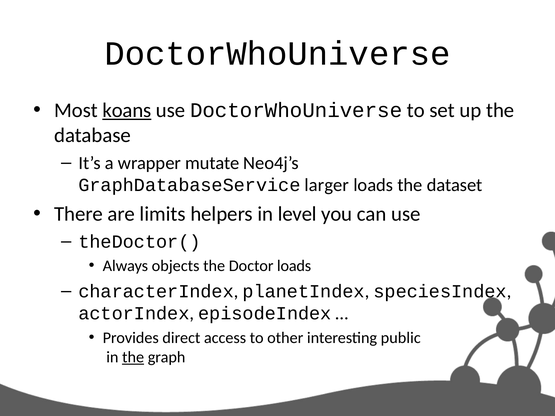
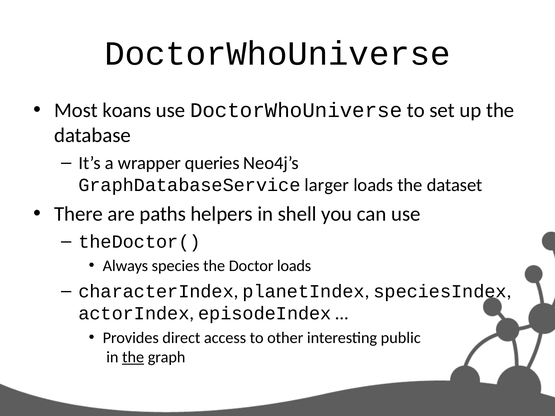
koans underline: present -> none (127, 110)
mutate: mutate -> queries (212, 163)
limits: limits -> paths (163, 214)
level: level -> shell (297, 214)
objects: objects -> species (176, 266)
